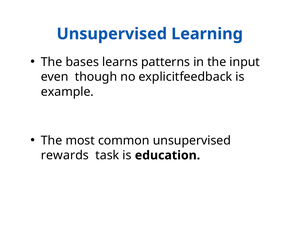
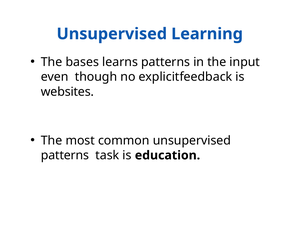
example: example -> websites (67, 92)
rewards: rewards -> patterns (65, 155)
